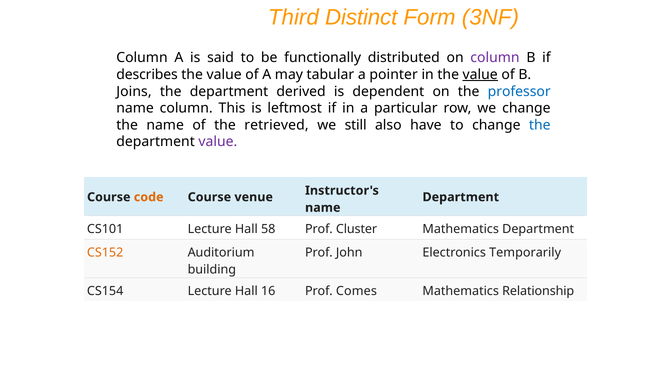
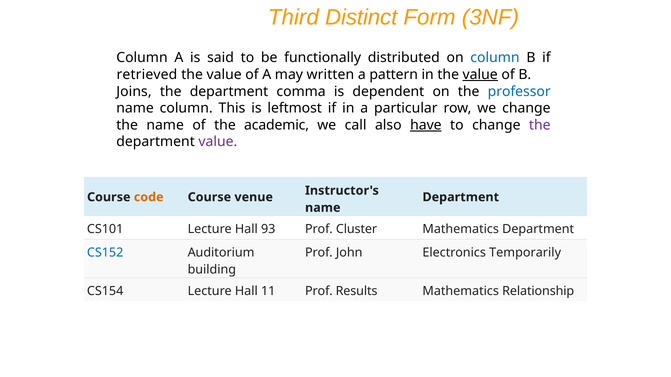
column colour: purple -> blue (495, 58)
describes: describes -> retrieved (147, 75)
tabular: tabular -> written (330, 75)
pointer: pointer -> pattern (394, 75)
derived: derived -> comma (301, 92)
retrieved: retrieved -> academic (277, 125)
still: still -> call (356, 125)
have underline: none -> present (426, 125)
the colour: blue -> purple (540, 125)
58: 58 -> 93 (268, 229)
CS152 colour: orange -> blue (105, 253)
16: 16 -> 11 (268, 291)
Comes: Comes -> Results (357, 291)
